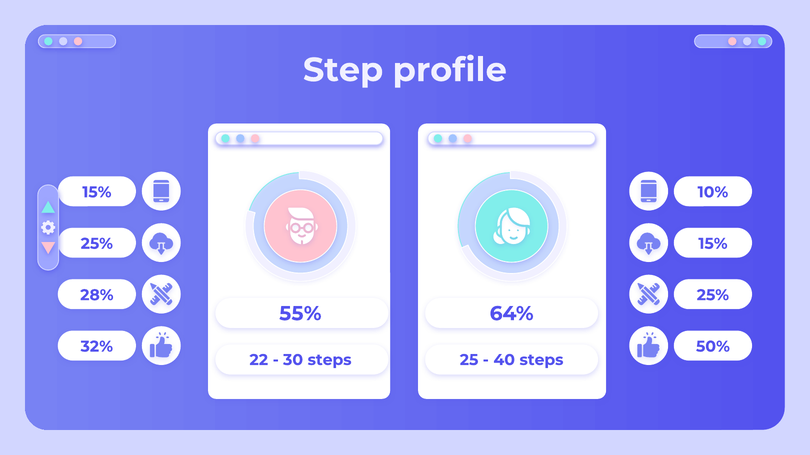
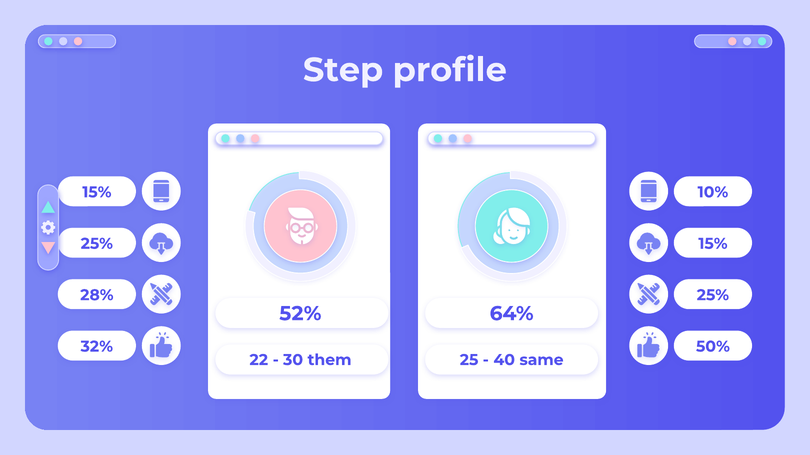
55%: 55% -> 52% (300, 314)
30 steps: steps -> them (330, 360)
40 steps: steps -> same (542, 360)
